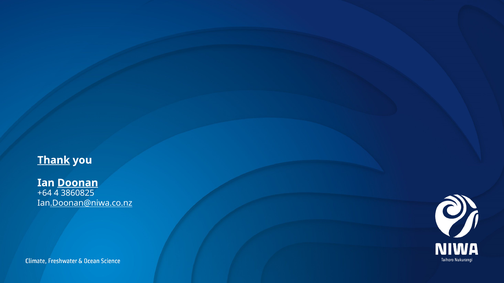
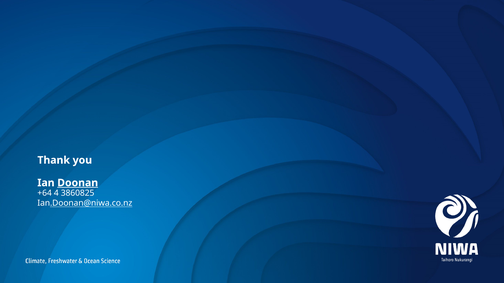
Thank underline: present -> none (54, 160)
